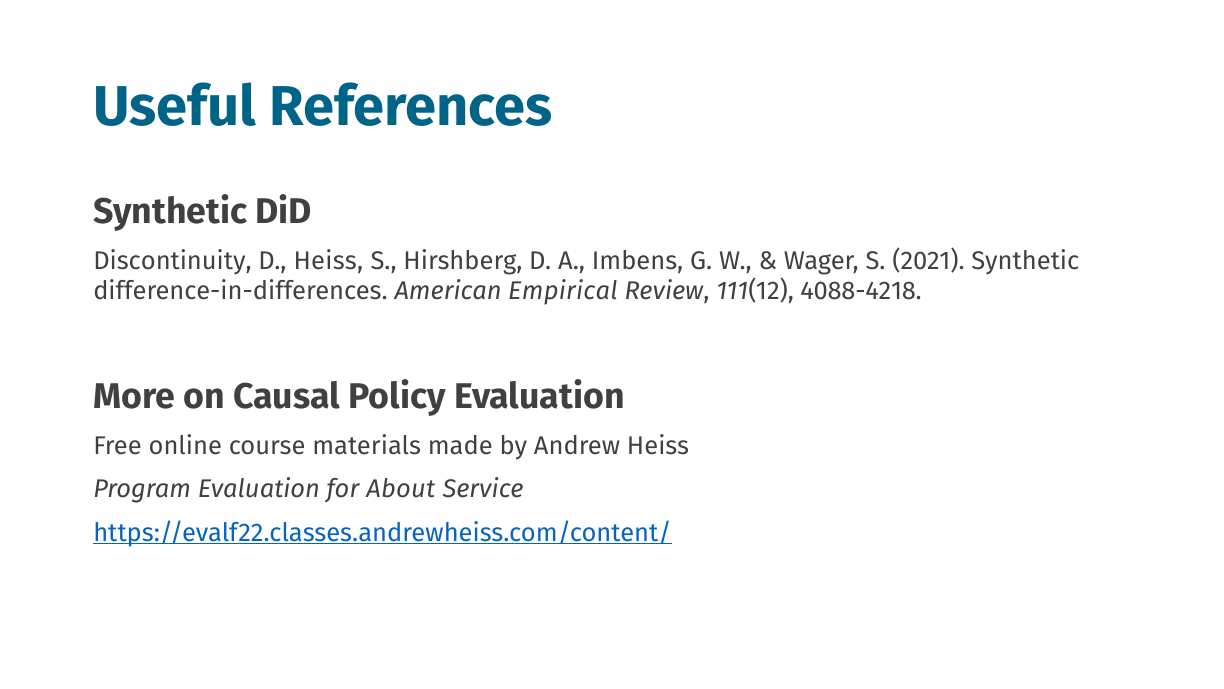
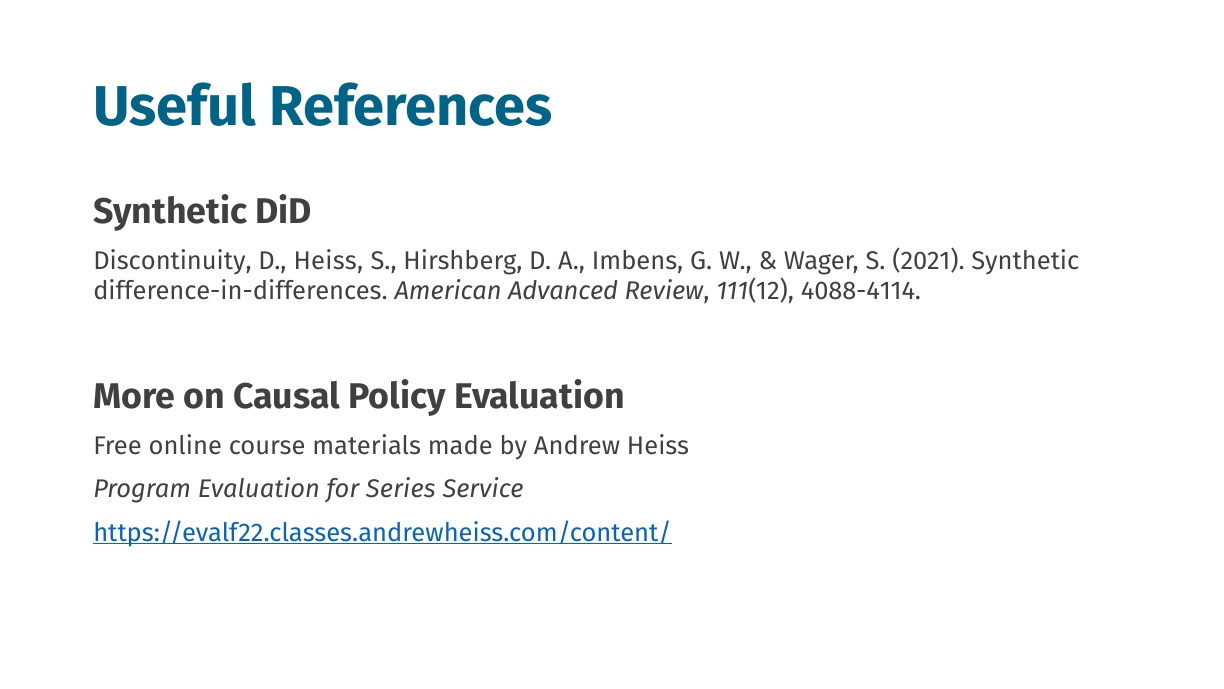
Empirical: Empirical -> Advanced (563, 291)
4088-4218: 4088-4218 -> 4088-4114 (861, 291)
About: About -> Series (401, 489)
